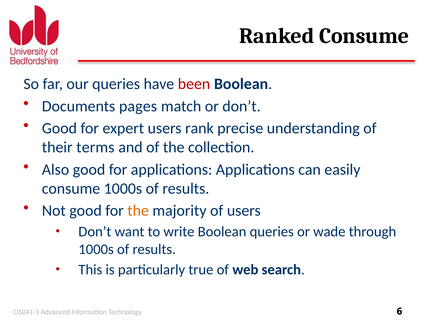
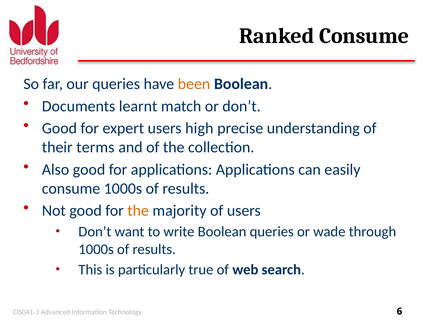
been colour: red -> orange (194, 84)
pages: pages -> learnt (138, 106)
rank: rank -> high (199, 128)
